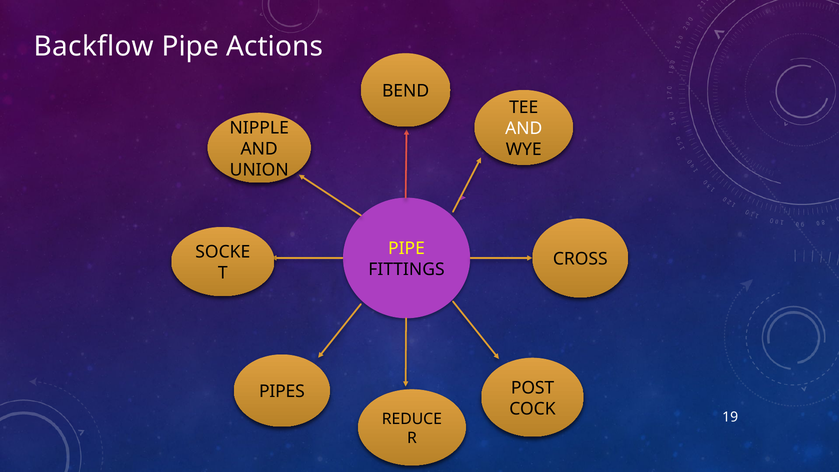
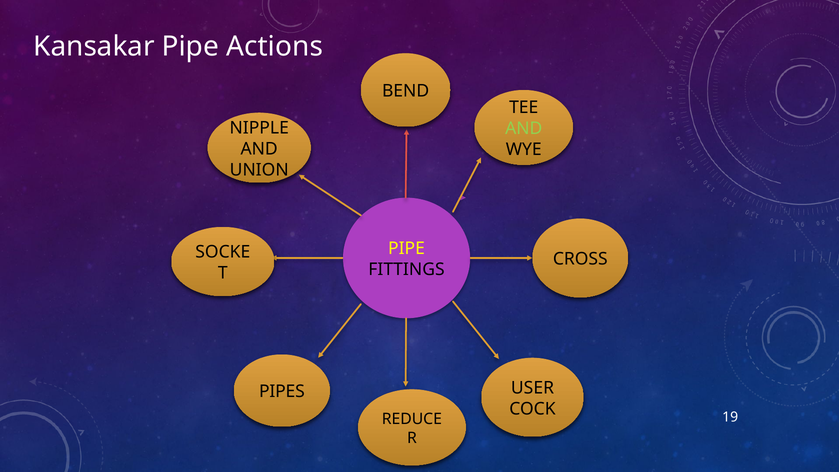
Backflow: Backflow -> Kansakar (94, 47)
AND colour: white -> light green (524, 129)
POST: POST -> USER (532, 388)
